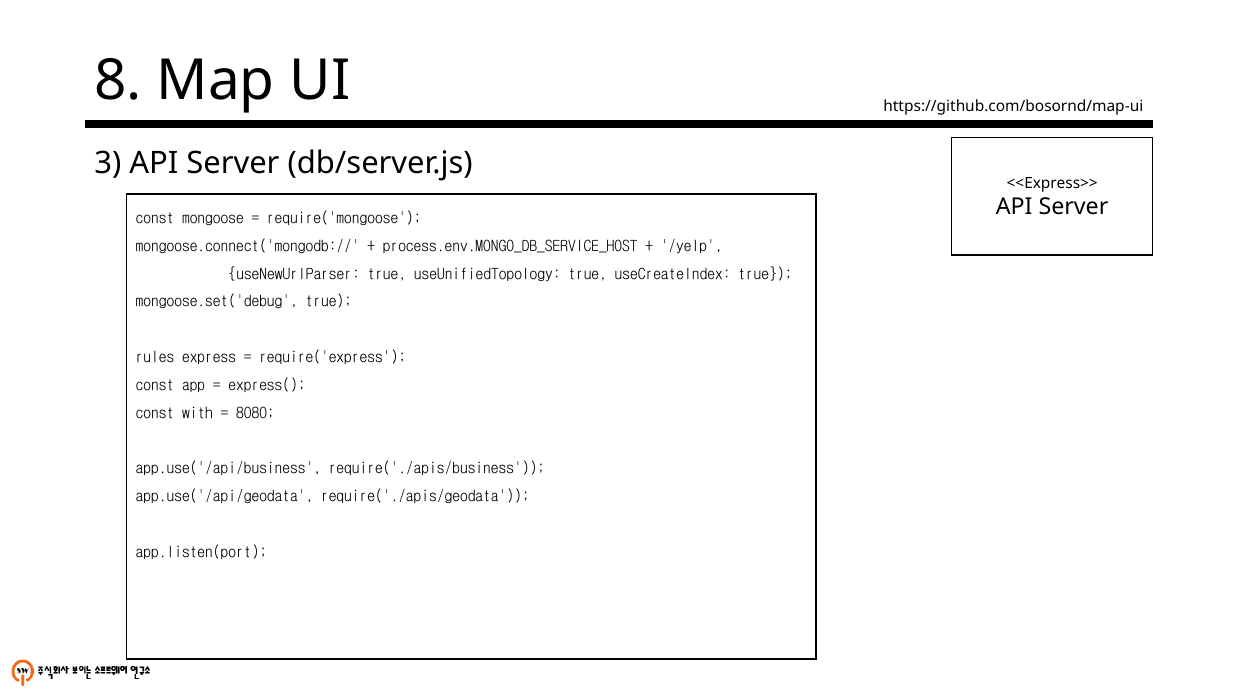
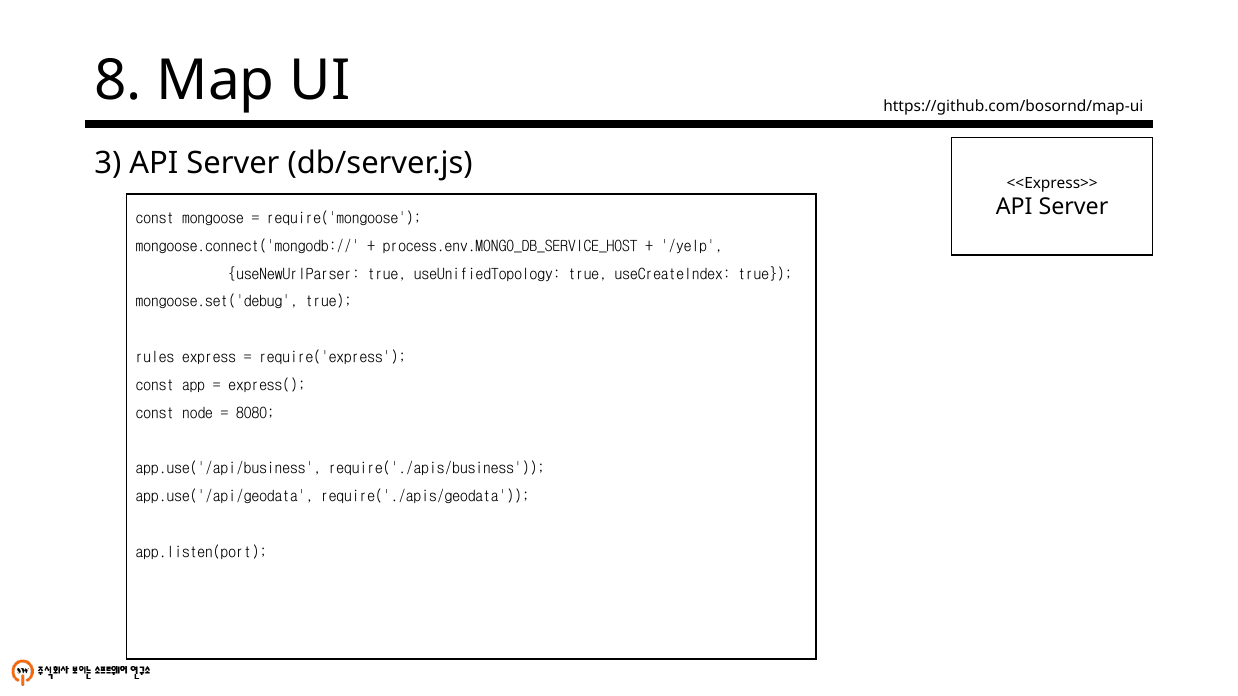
with: with -> node (198, 413)
